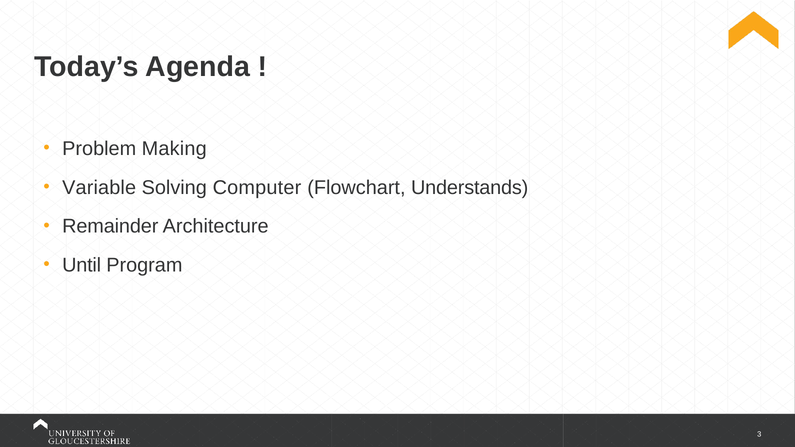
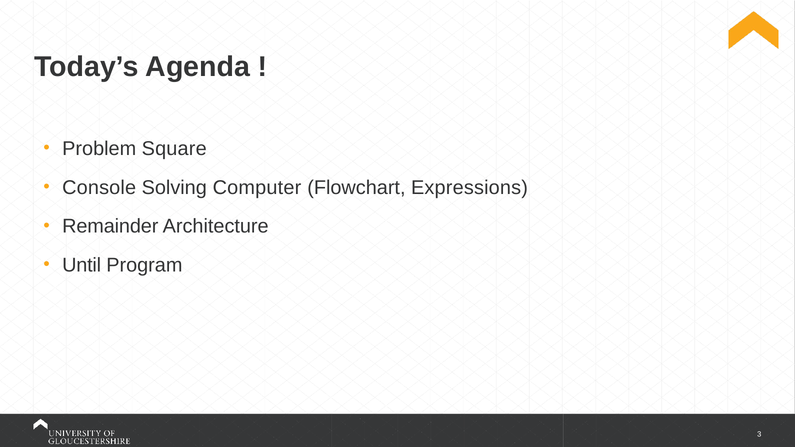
Making: Making -> Square (174, 149)
Variable: Variable -> Console (99, 188)
Understands: Understands -> Expressions (470, 188)
